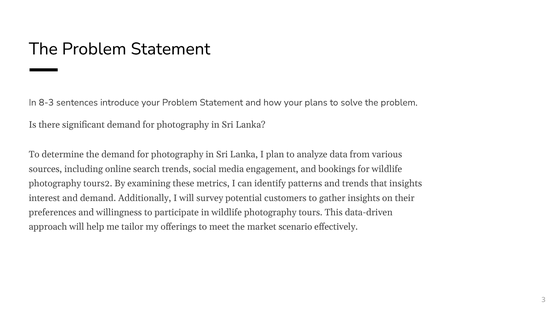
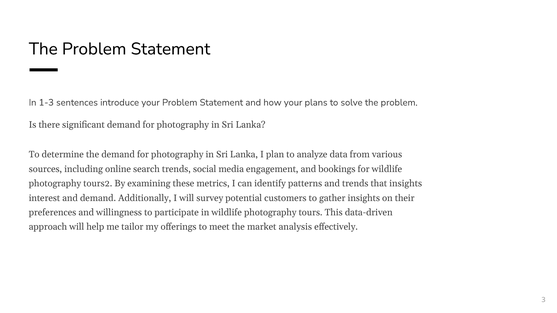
8-3: 8-3 -> 1-3 (46, 103)
scenario: scenario -> analysis (295, 227)
